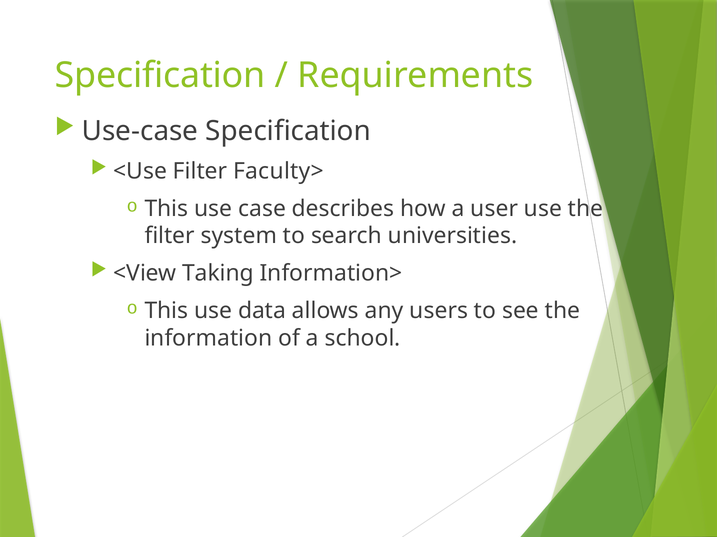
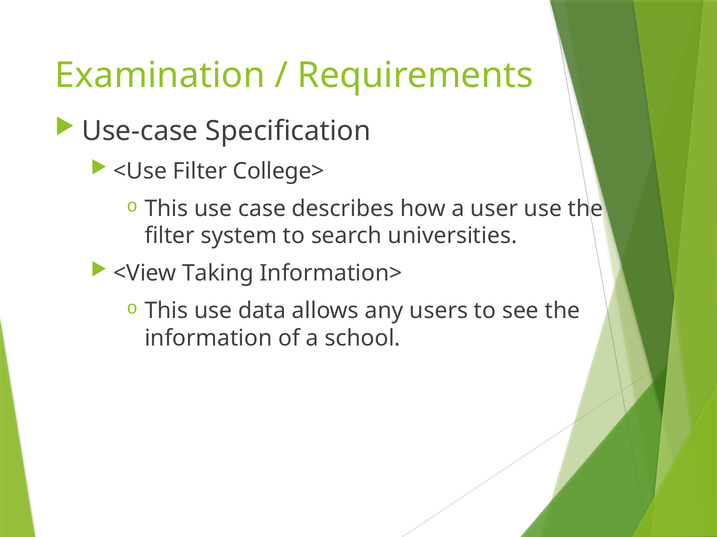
Specification: Specification -> Examination (160, 75)
Faculty>: Faculty> -> College> (279, 171)
